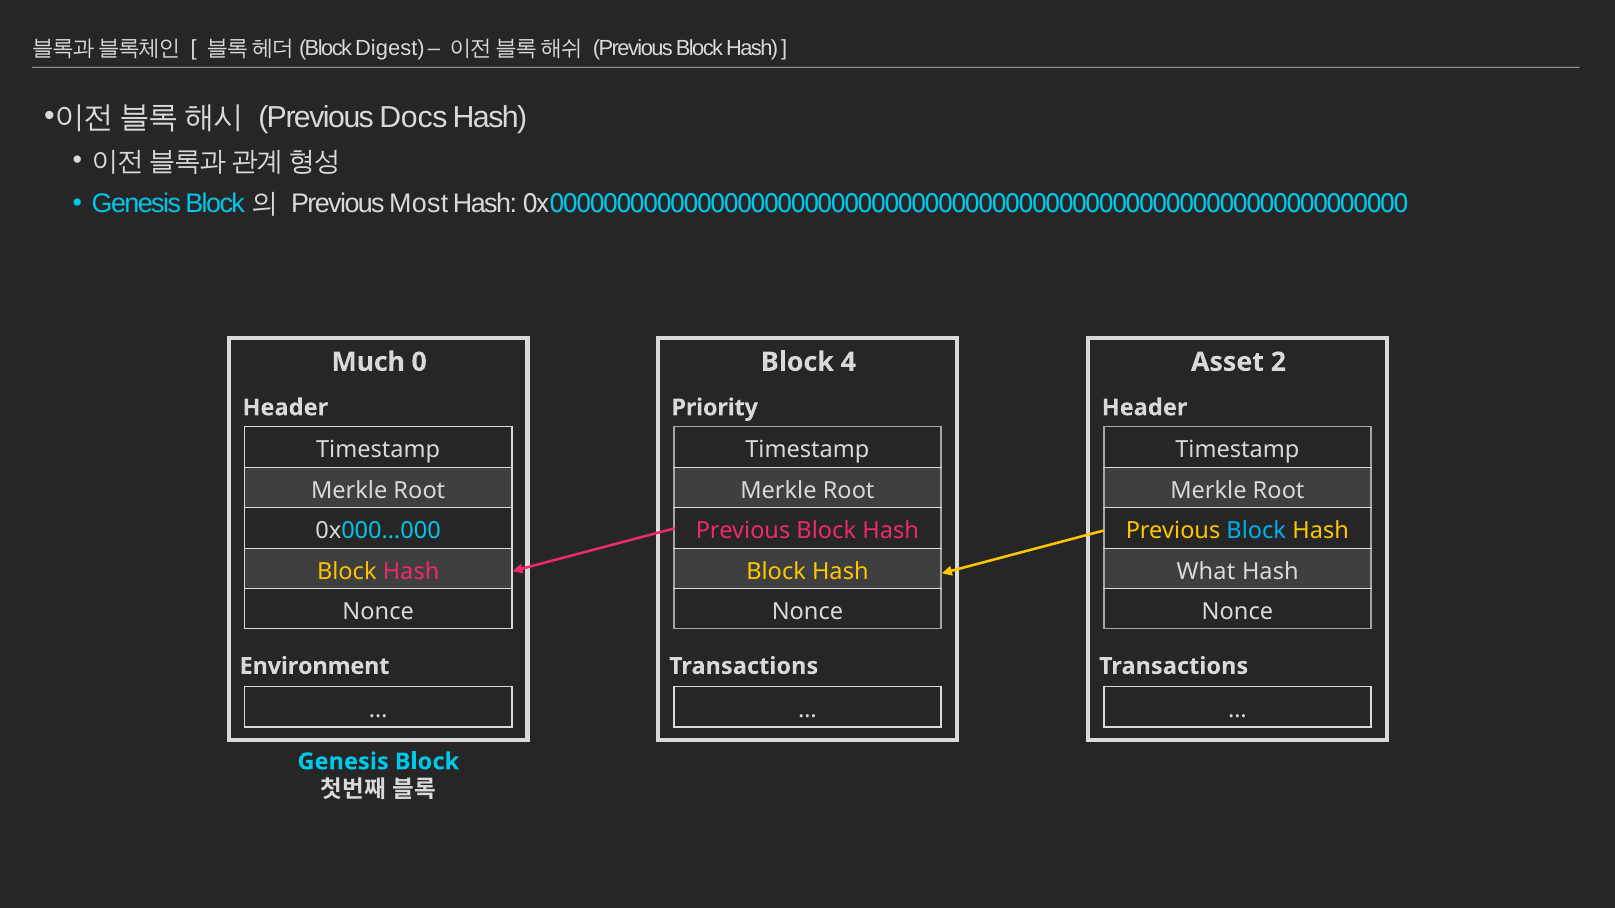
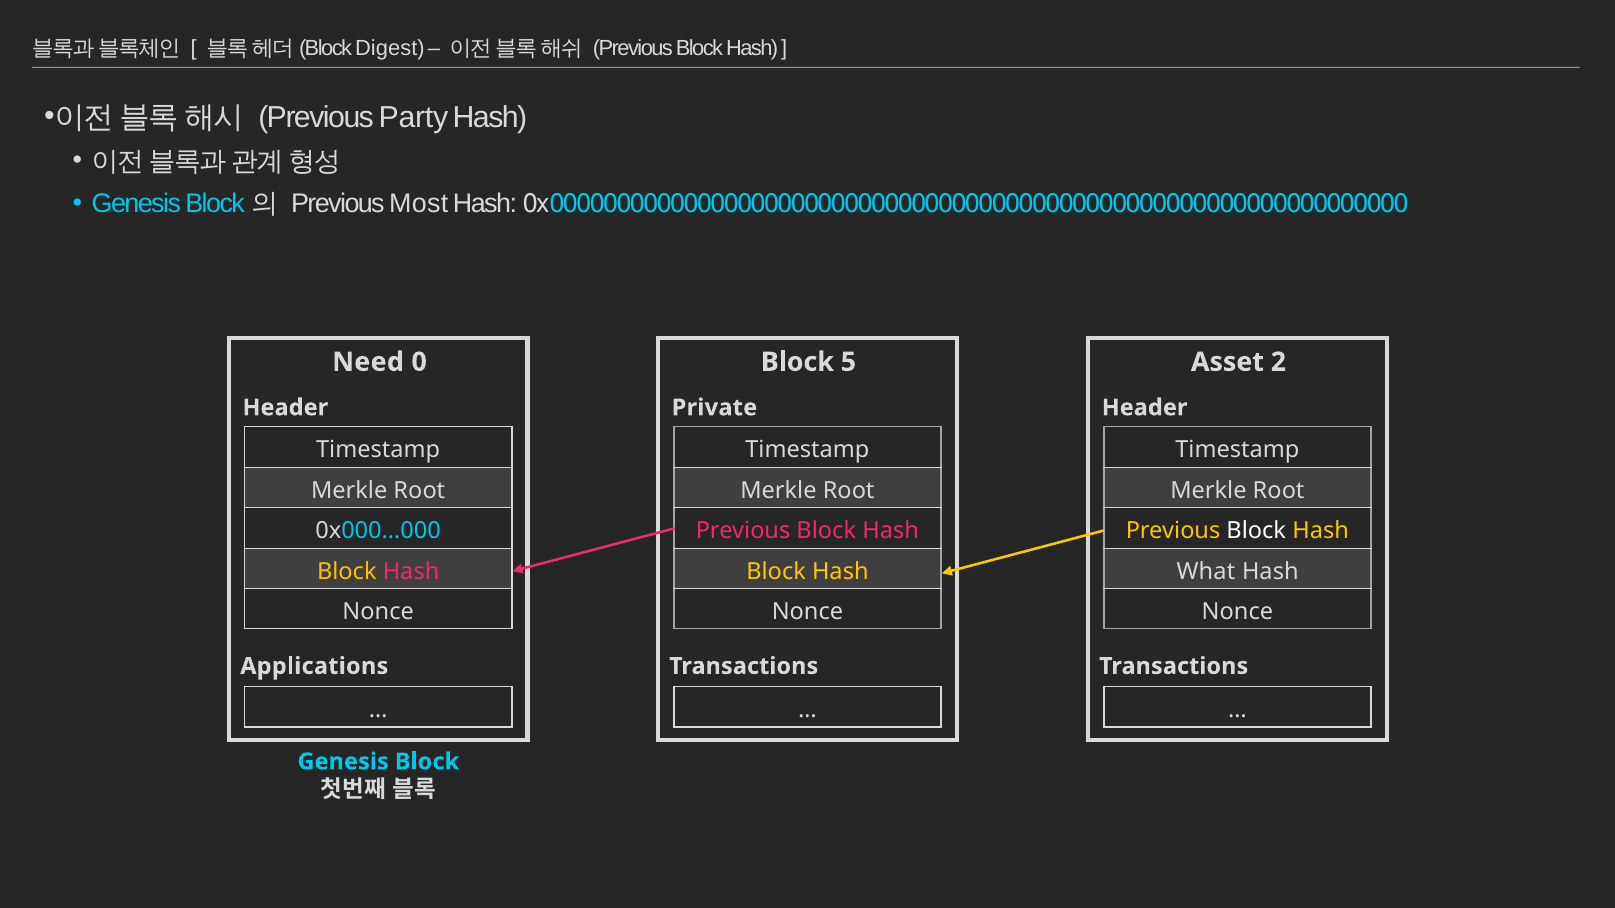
Docs: Docs -> Party (413, 118)
Much: Much -> Need (368, 362)
4: 4 -> 5 (848, 362)
Priority: Priority -> Private (714, 408)
Block colour: light blue -> white (1256, 531)
Environment: Environment -> Applications (314, 666)
